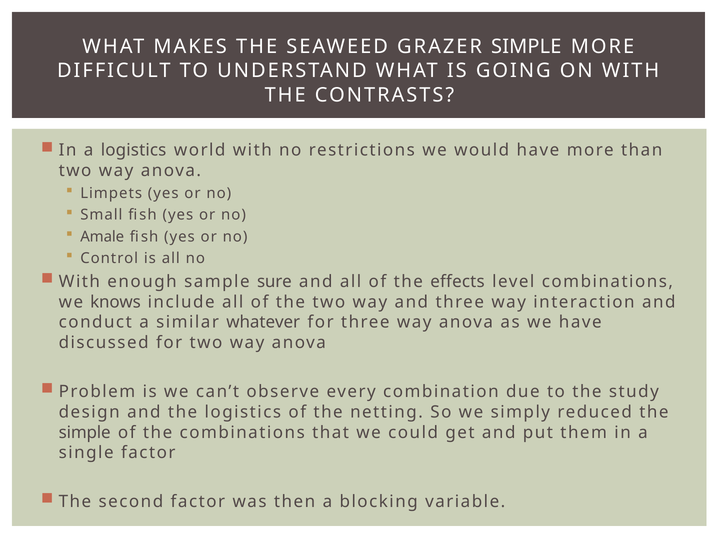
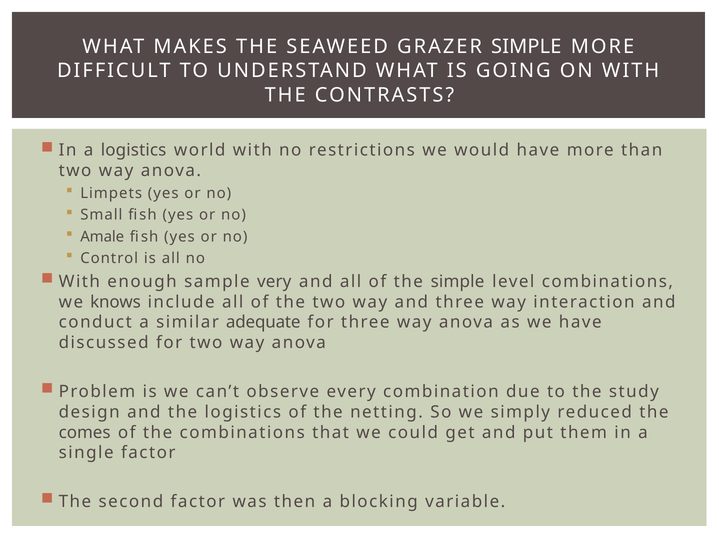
sure: sure -> very (274, 281)
the effects: effects -> simple (458, 281)
whatever: whatever -> adequate (263, 322)
simple: simple -> comes (85, 432)
